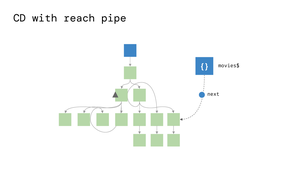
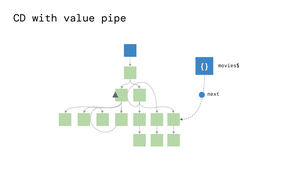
reach: reach -> value (79, 18)
